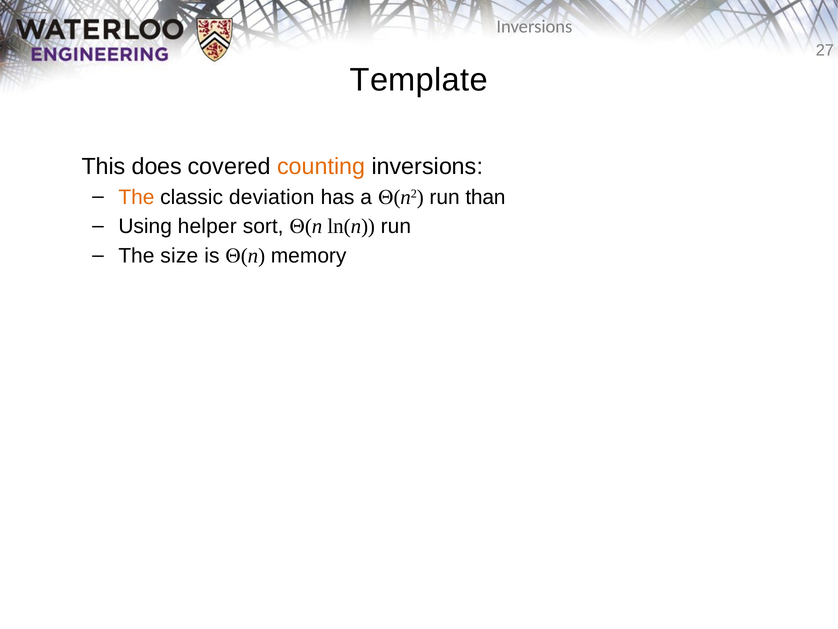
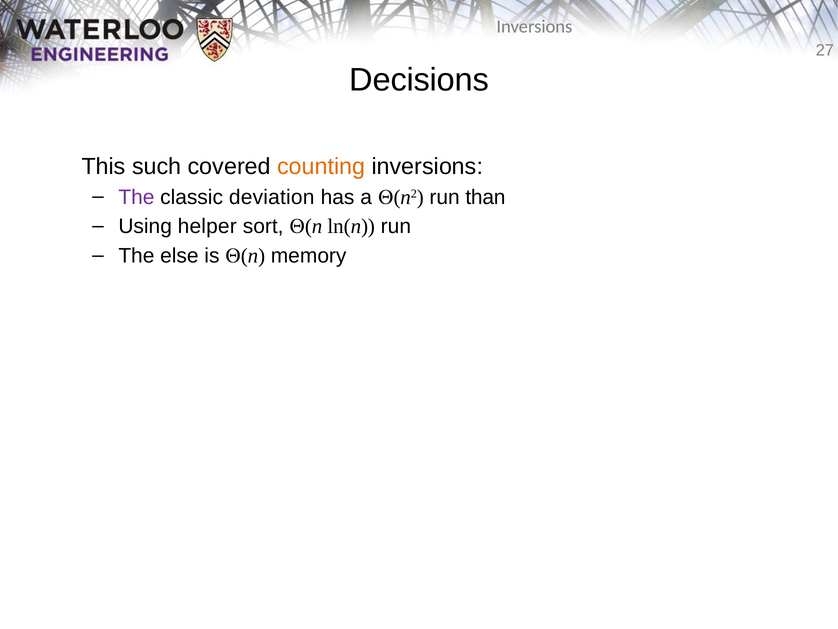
Template: Template -> Decisions (419, 80)
does: does -> such (157, 166)
The colour: orange -> purple (136, 197)
size: size -> else (179, 256)
